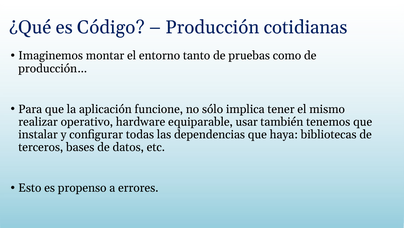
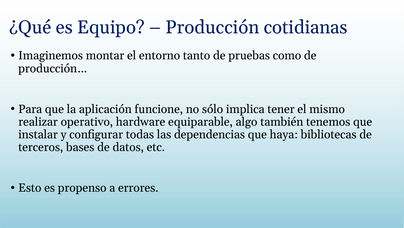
Código: Código -> Equipo (111, 27)
usar: usar -> algo (247, 122)
